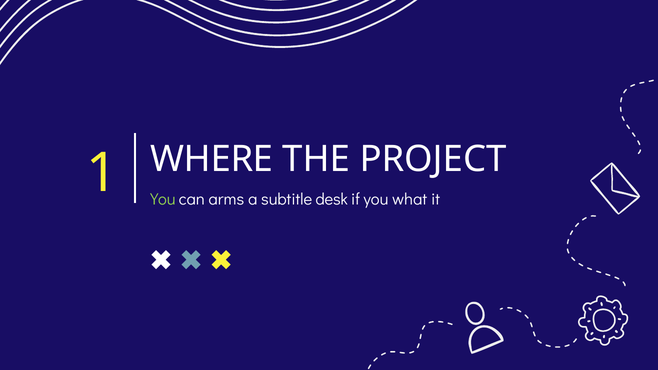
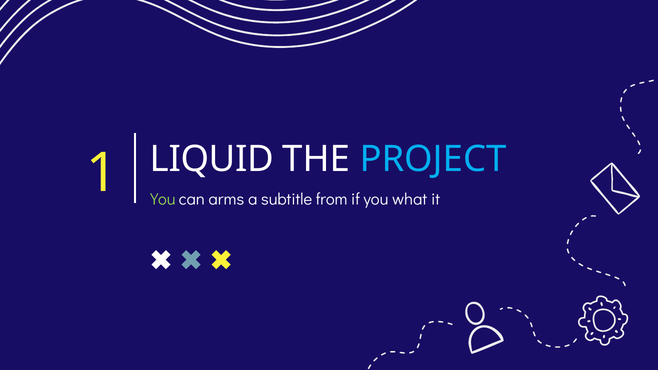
WHERE: WHERE -> LIQUID (212, 159)
PROJECT colour: white -> light blue (433, 159)
desk: desk -> from (332, 200)
